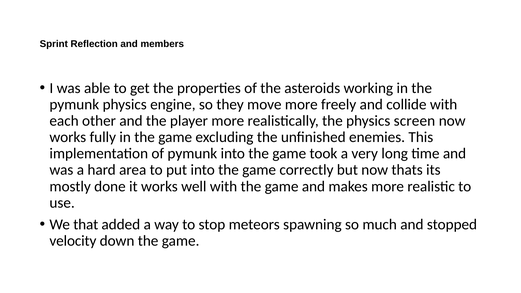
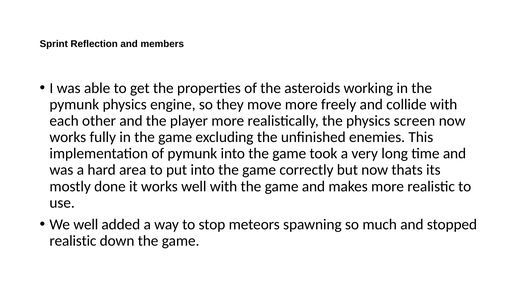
We that: that -> well (86, 225)
velocity: velocity -> realistic (73, 241)
